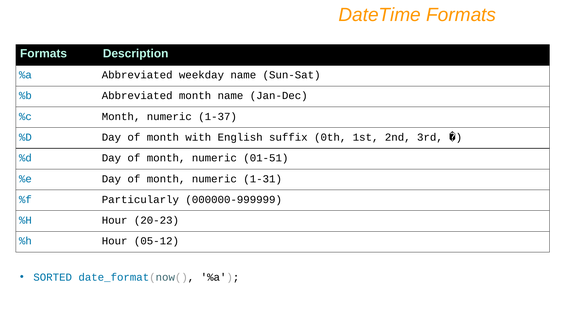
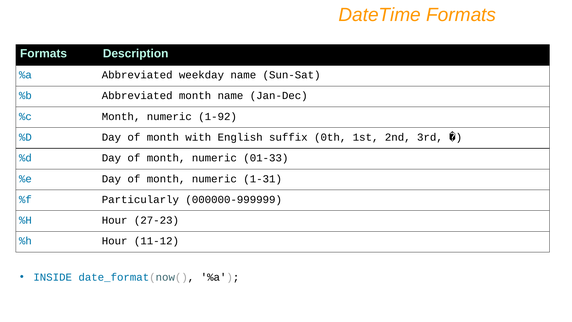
1-37: 1-37 -> 1-92 (218, 116)
01-51: 01-51 -> 01-33 (266, 158)
20-23: 20-23 -> 27-23 (156, 220)
05-12: 05-12 -> 11-12 (156, 241)
SORTED: SORTED -> INSIDE (53, 277)
